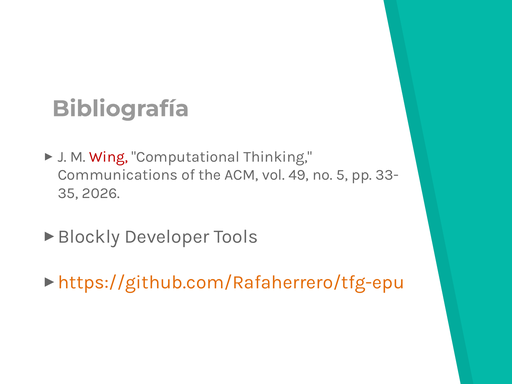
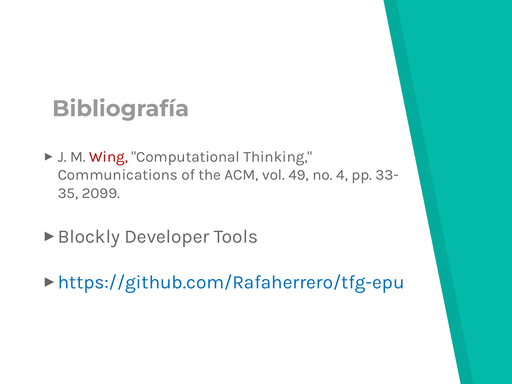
5: 5 -> 4 (342, 175)
2026: 2026 -> 2099 (101, 193)
https://github.com/Rafaherrero/tfg-epu colour: orange -> blue (231, 282)
